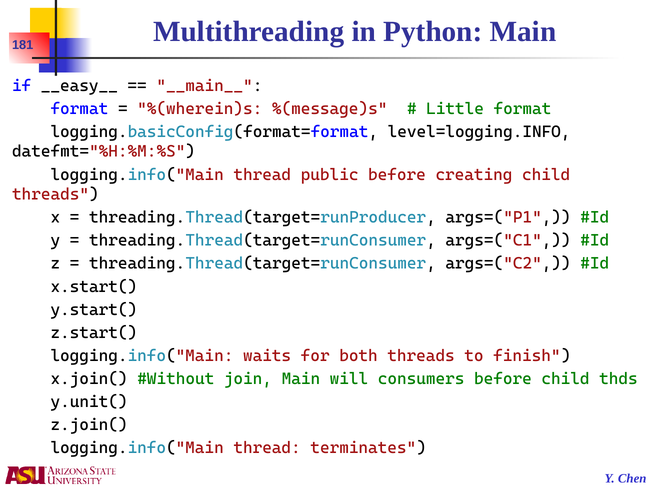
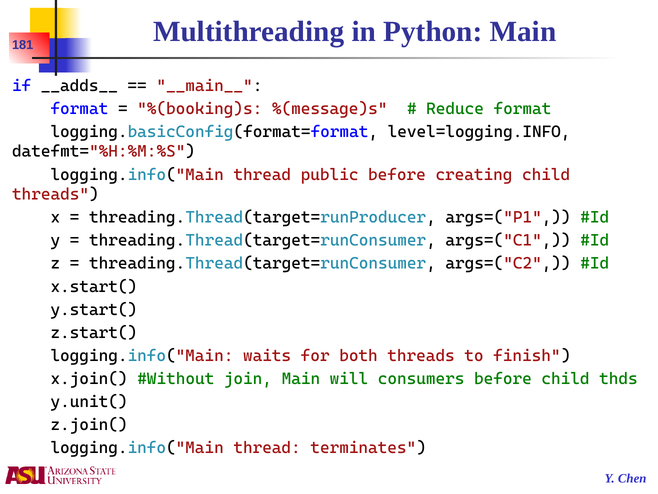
__easy__: __easy__ -> __adds__ (79, 86)
%(wherein)s: %(wherein)s -> %(booking)s (200, 109)
Little: Little -> Reduce (455, 109)
